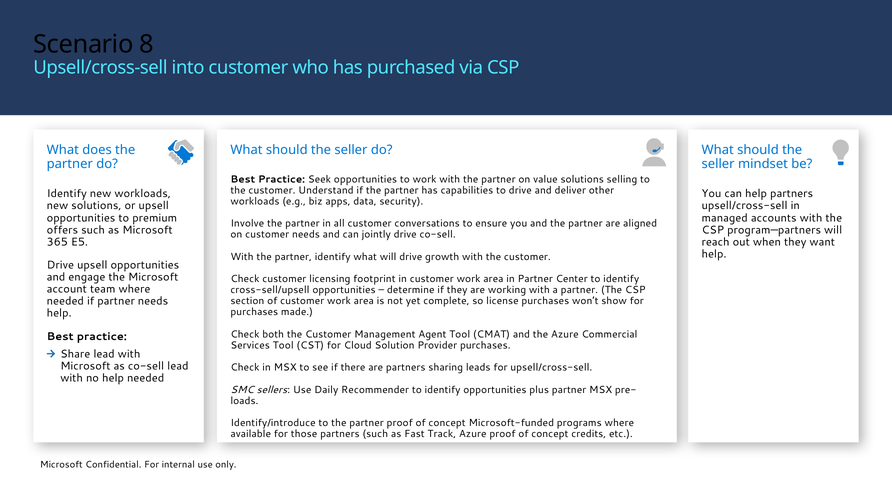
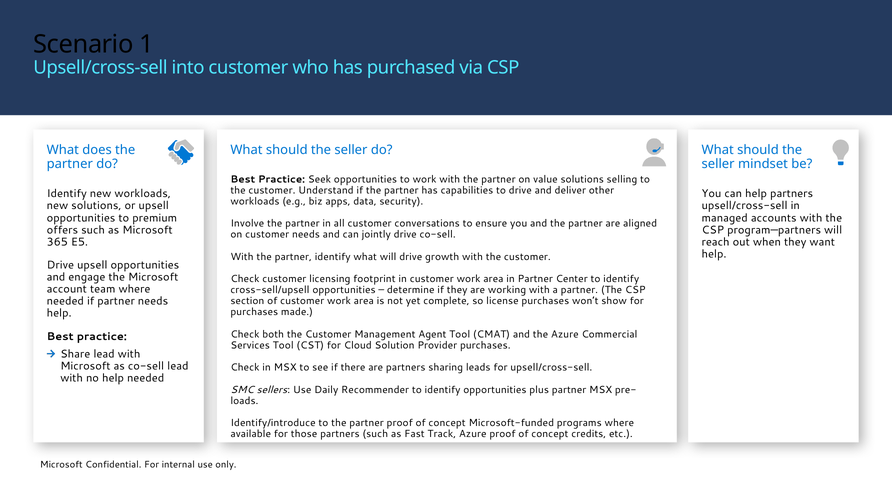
8: 8 -> 1 (147, 44)
